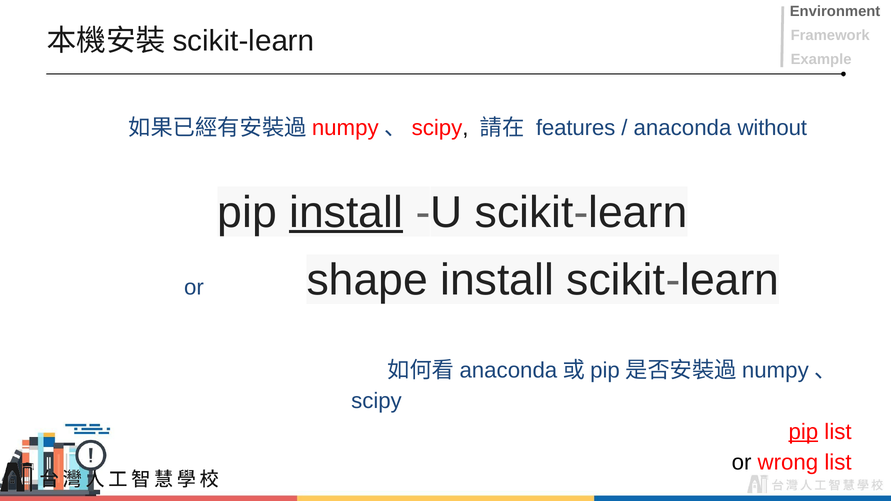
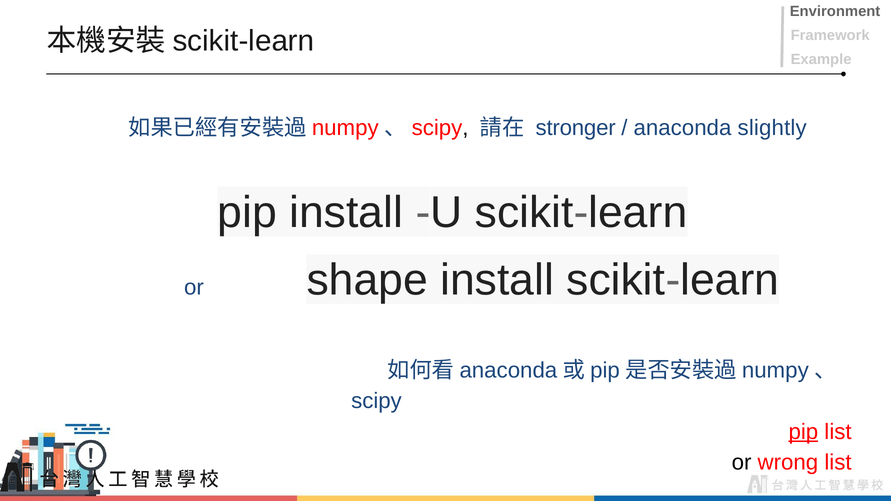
features: features -> stronger (576, 128)
without: without -> slightly (772, 128)
install underline: present -> none (346, 212)
